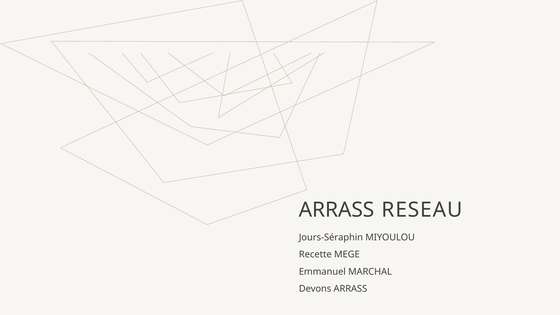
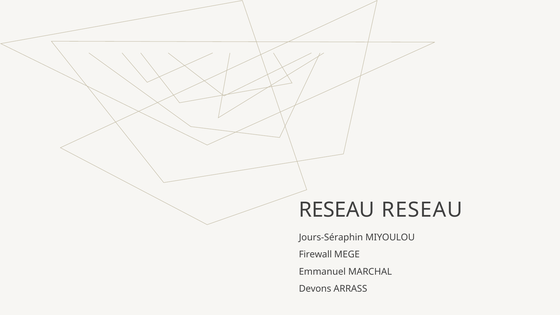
ARRASS: ARRASS -> RESEAU (337, 210)
Recette: Recette -> Firewall (315, 255)
